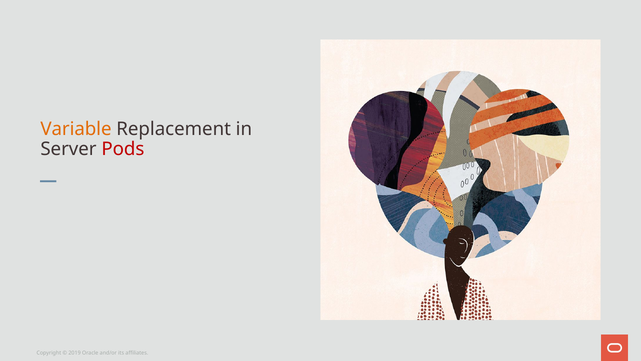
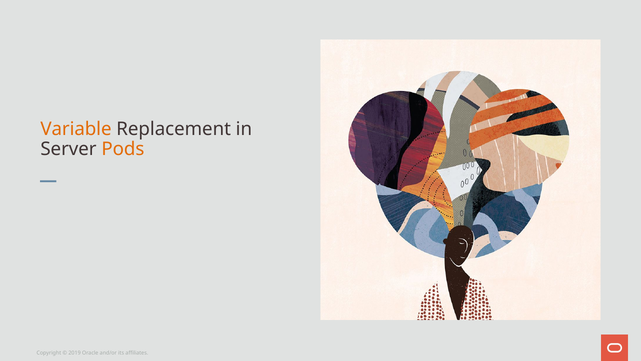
Pods colour: red -> orange (123, 149)
